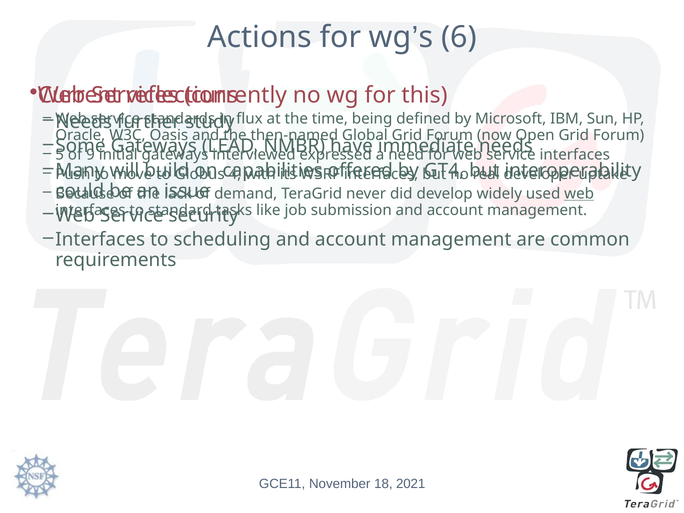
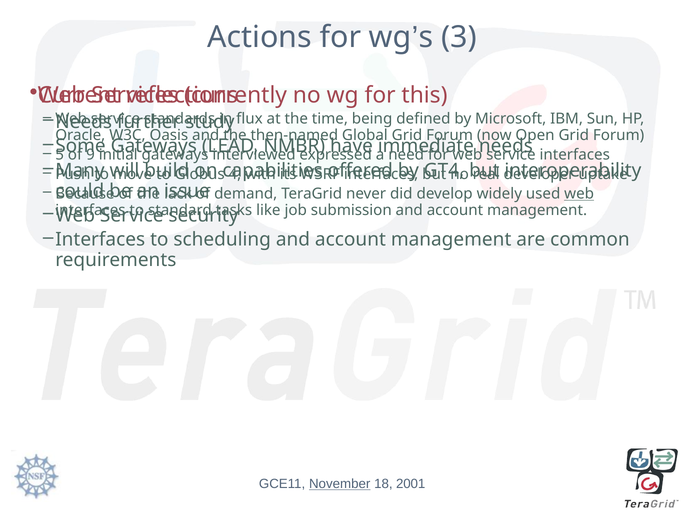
6: 6 -> 3 (459, 37)
November underline: none -> present (340, 484)
2021: 2021 -> 2001 (411, 484)
